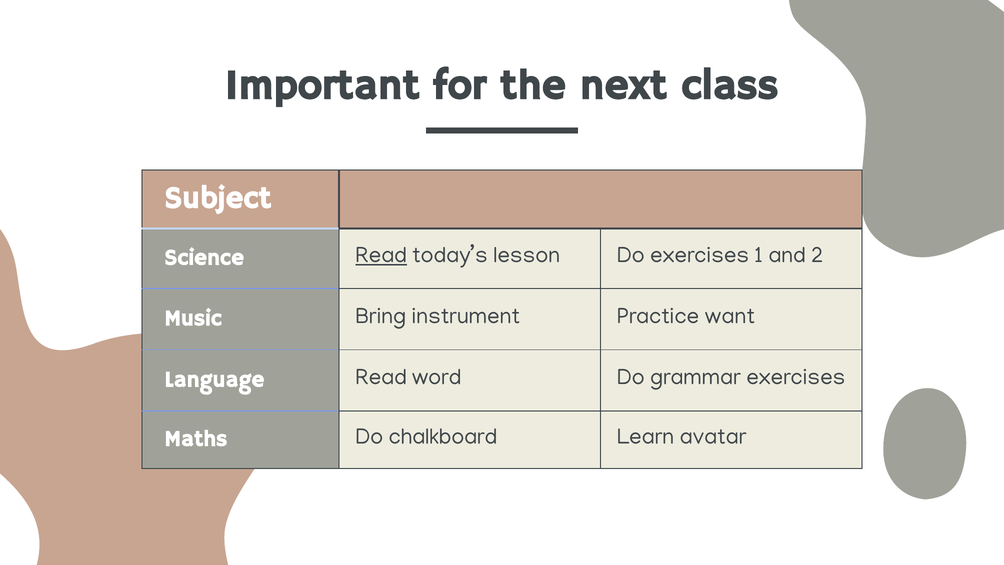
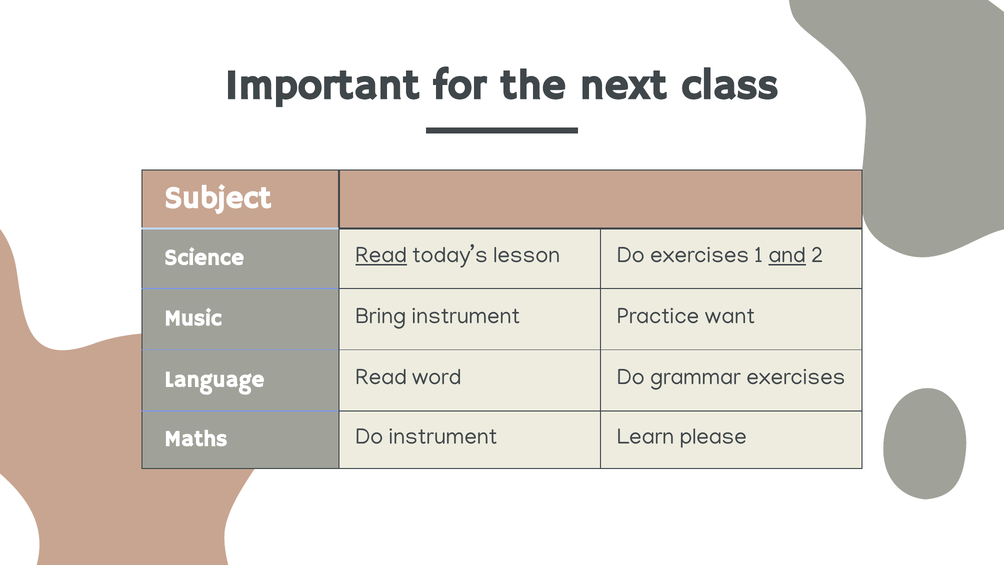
and underline: none -> present (787, 255)
Do chalkboard: chalkboard -> instrument (443, 436)
avatar: avatar -> please (713, 436)
